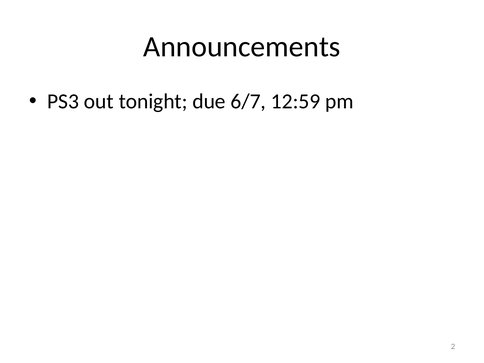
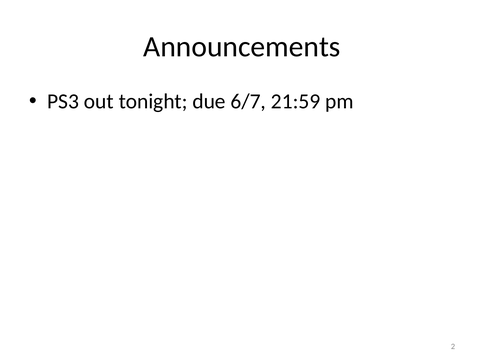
12:59: 12:59 -> 21:59 (296, 102)
